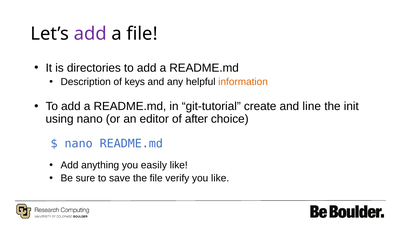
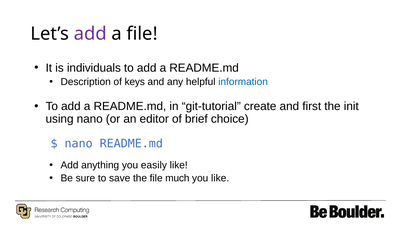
directories: directories -> individuals (94, 68)
information colour: orange -> blue (243, 82)
line: line -> first (312, 106)
after: after -> brief (196, 119)
verify: verify -> much (177, 178)
